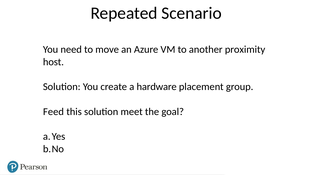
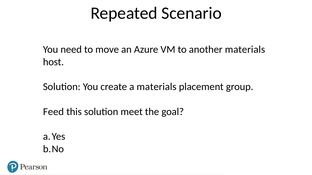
another proximity: proximity -> materials (245, 50)
a hardware: hardware -> materials (157, 87)
